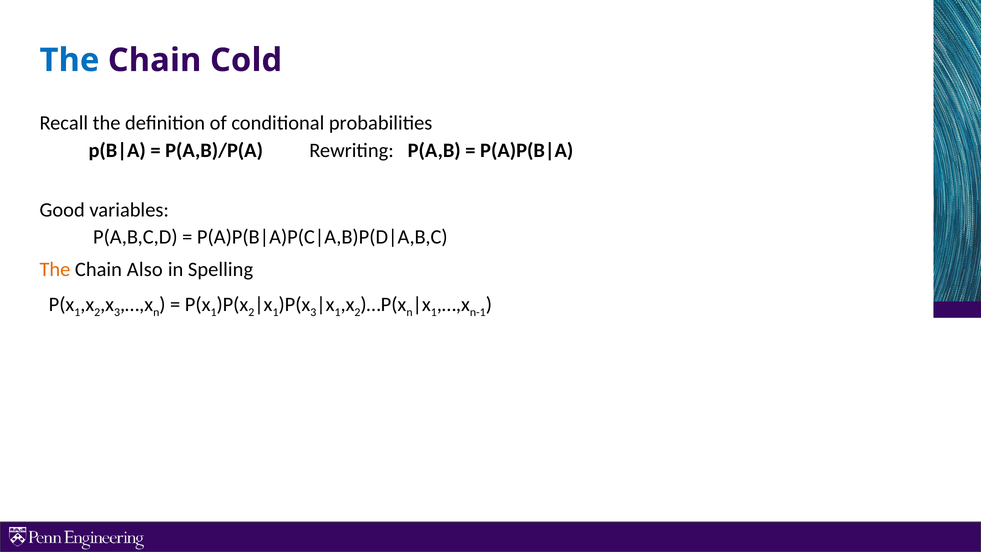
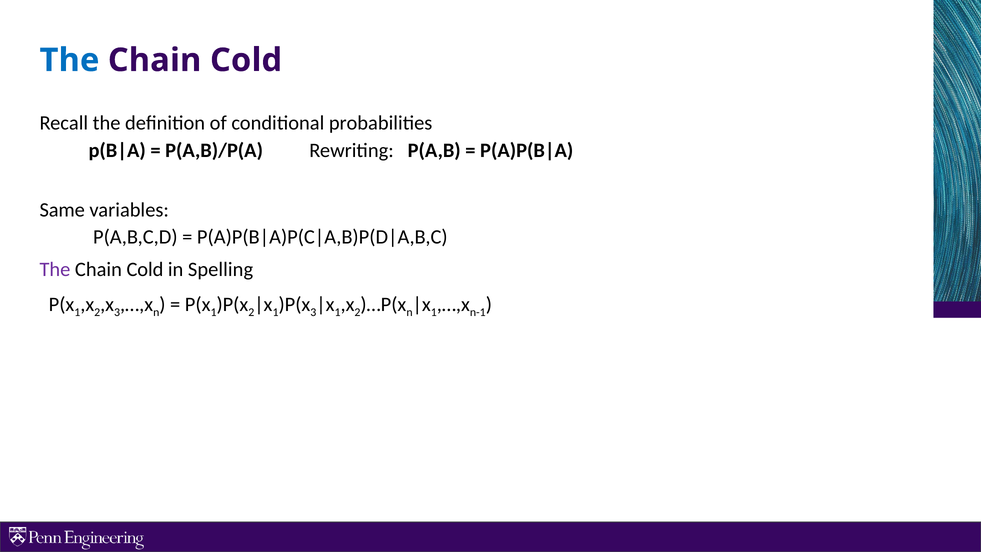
Good: Good -> Same (62, 210)
The colour: orange -> purple (55, 269)
Also: Also -> Cold (145, 269)
